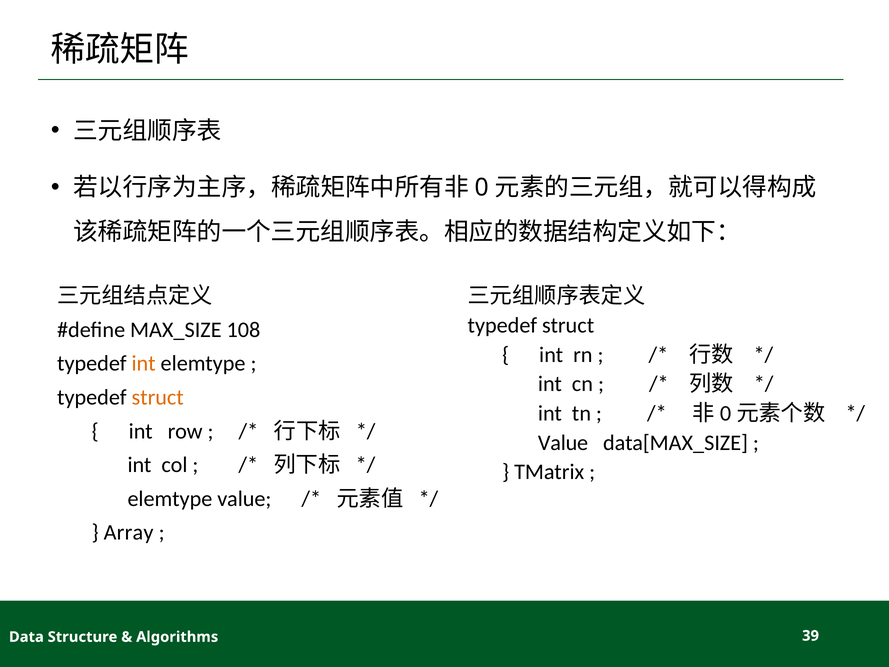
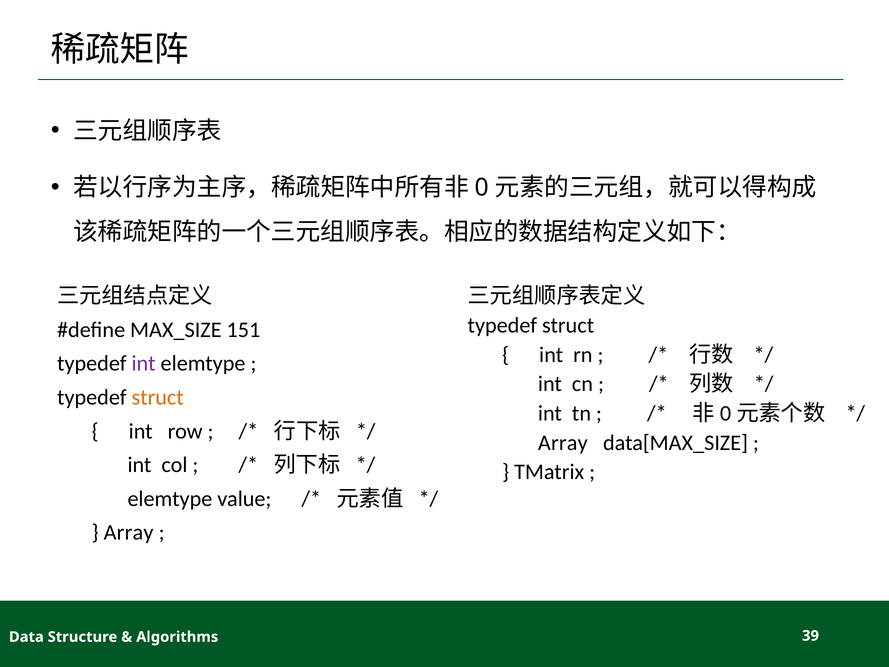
108: 108 -> 151 (243, 330)
int colour: orange -> purple (144, 363)
Value: Value -> Array (563, 443)
